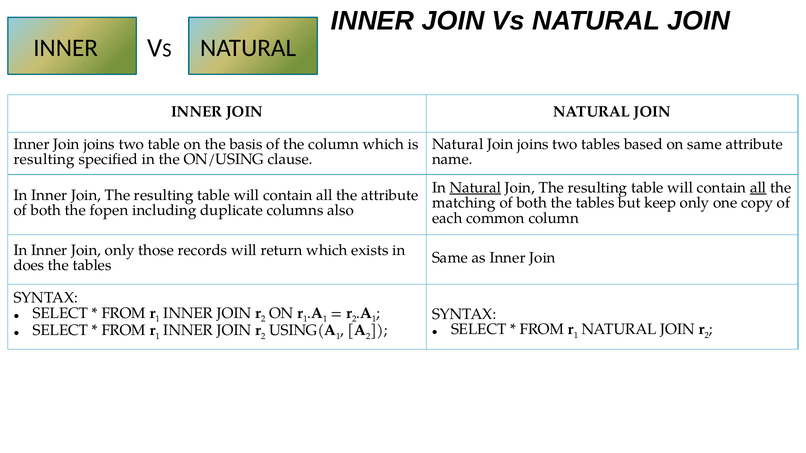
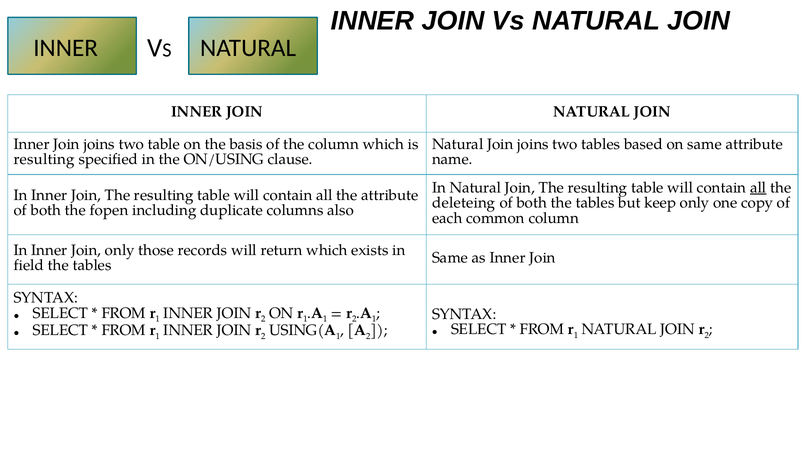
Natural underline: present -> none (475, 188)
matching: matching -> deleteing (464, 203)
does: does -> field (29, 266)
